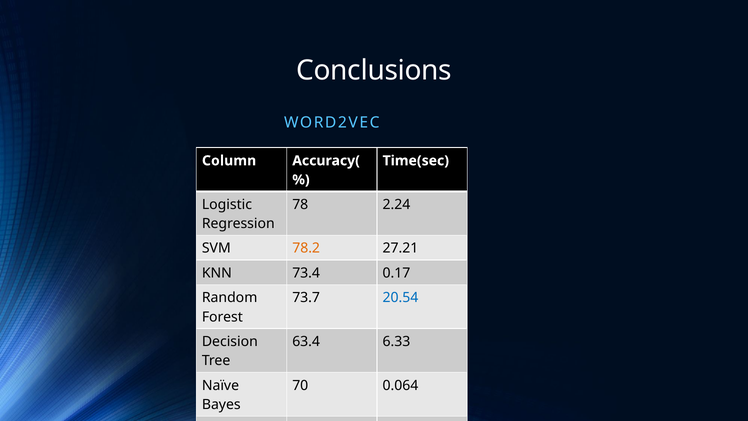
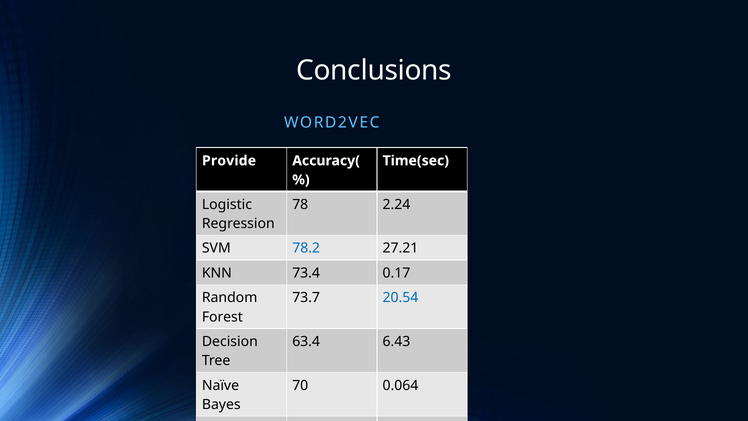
Column: Column -> Provide (229, 161)
78.2 colour: orange -> blue (306, 248)
6.33: 6.33 -> 6.43 (396, 342)
